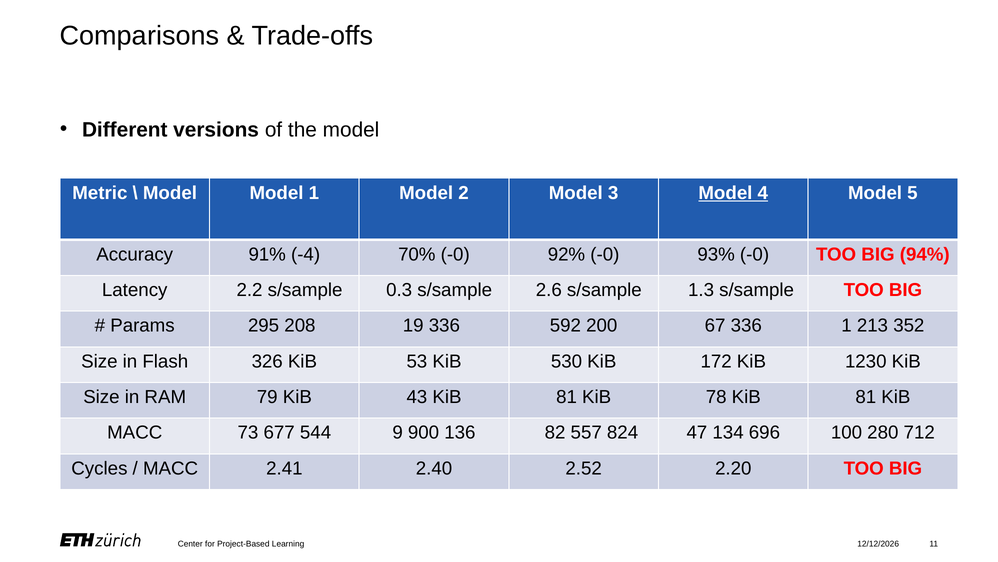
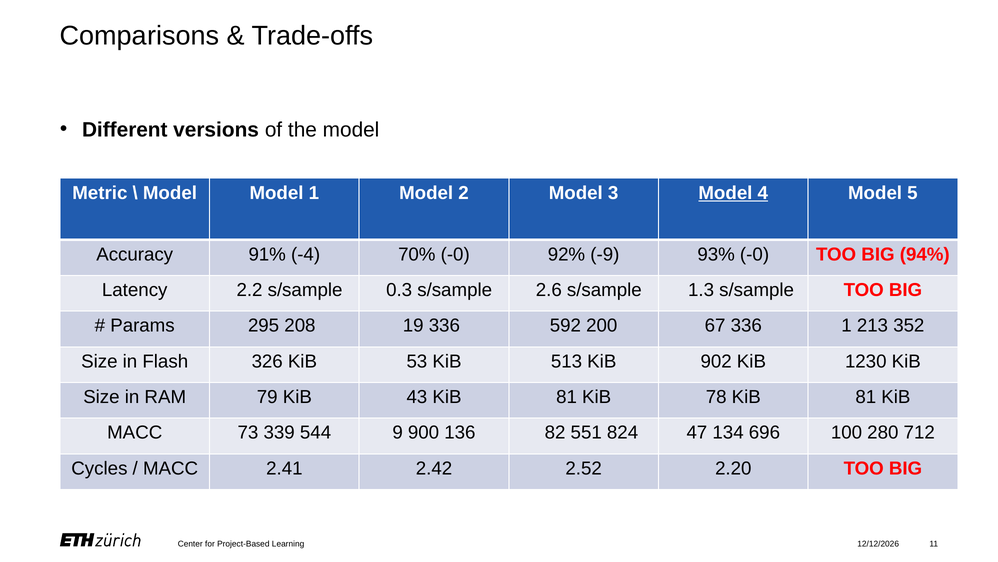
92% -0: -0 -> -9 (605, 254)
530: 530 -> 513 (566, 361)
172: 172 -> 902 (716, 361)
677: 677 -> 339 (279, 432)
557: 557 -> 551 (586, 432)
2.40: 2.40 -> 2.42 (434, 468)
